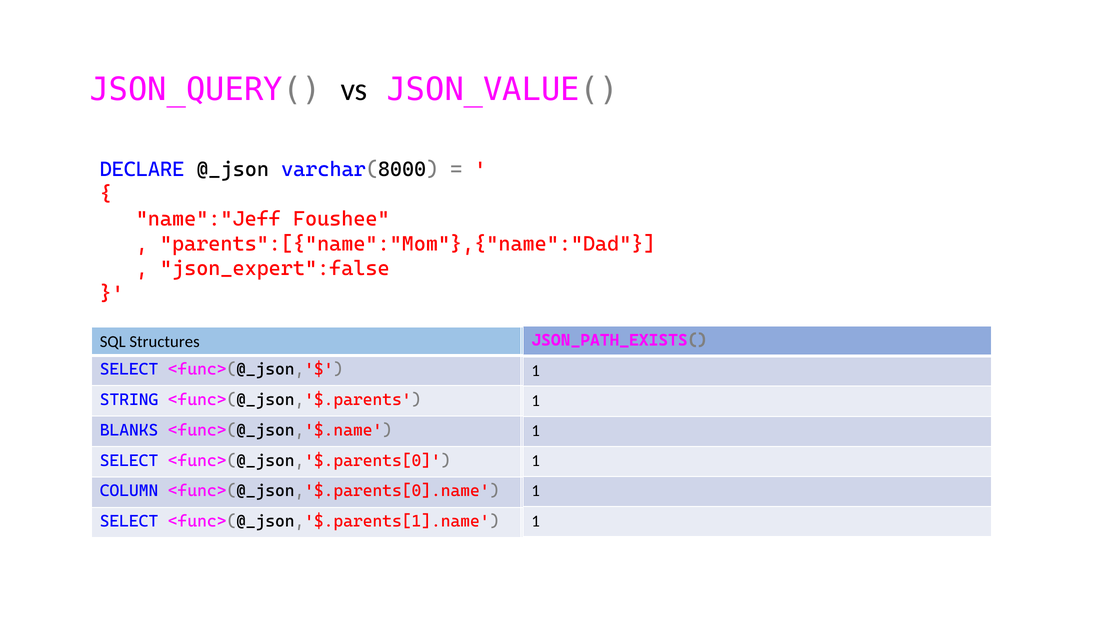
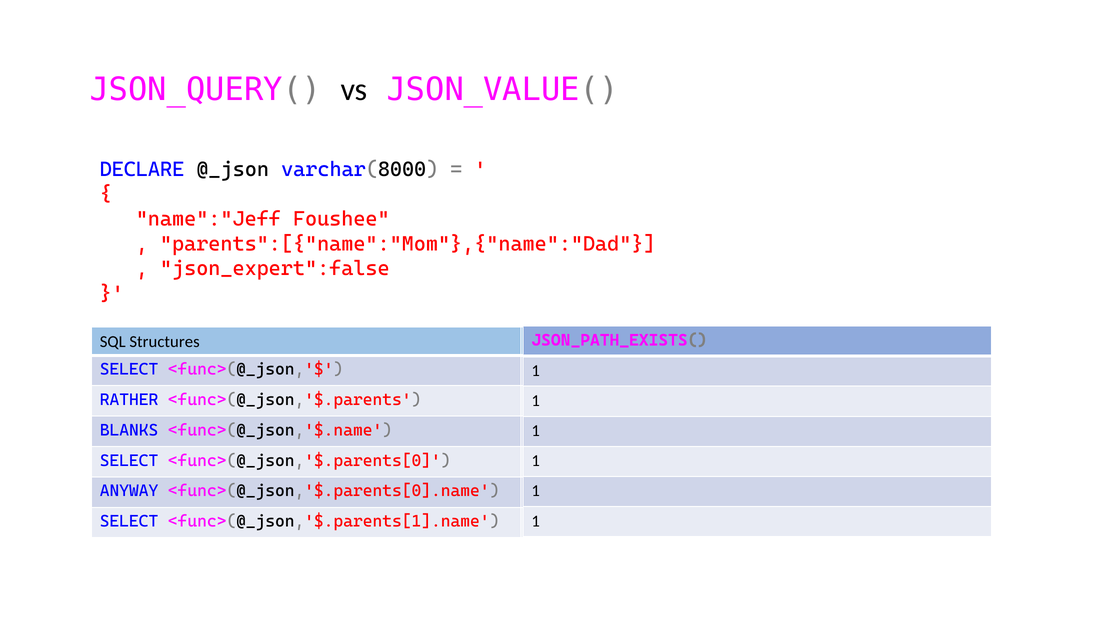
STRING: STRING -> RATHER (129, 400)
COLUMN: COLUMN -> ANYWAY (129, 491)
